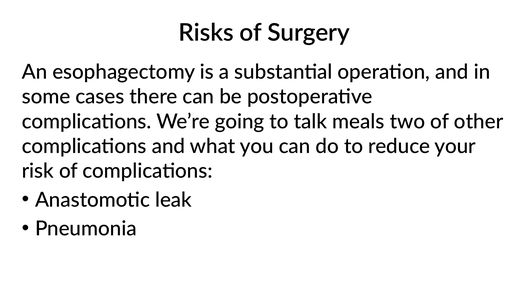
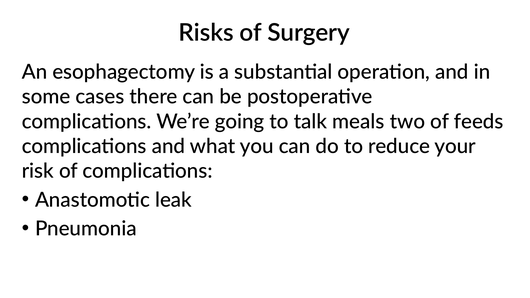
other: other -> feeds (479, 122)
